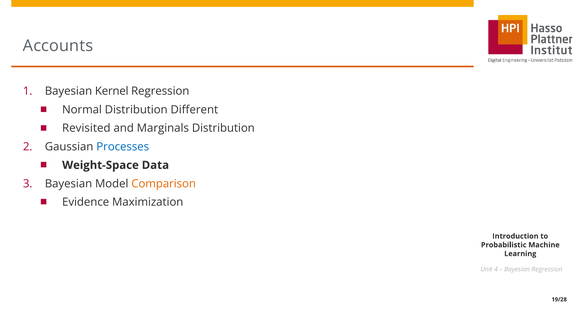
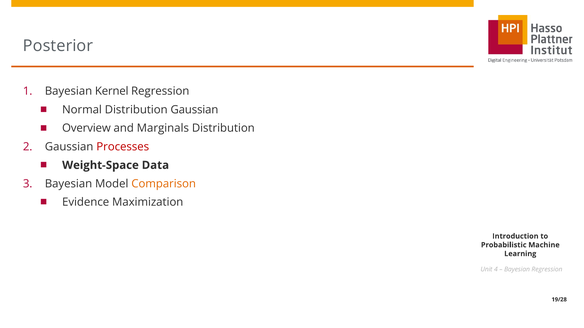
Accounts: Accounts -> Posterior (58, 46)
Distribution Different: Different -> Gaussian (194, 110)
Revisited: Revisited -> Overview (86, 128)
Processes colour: blue -> red (123, 147)
